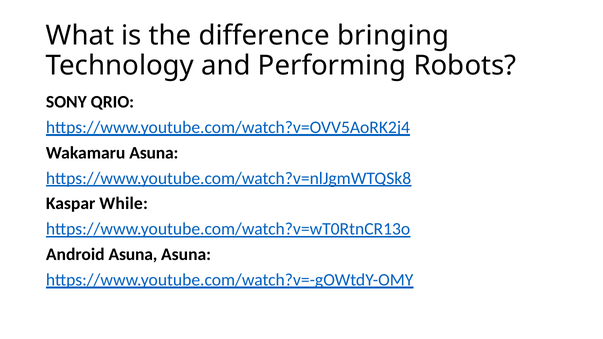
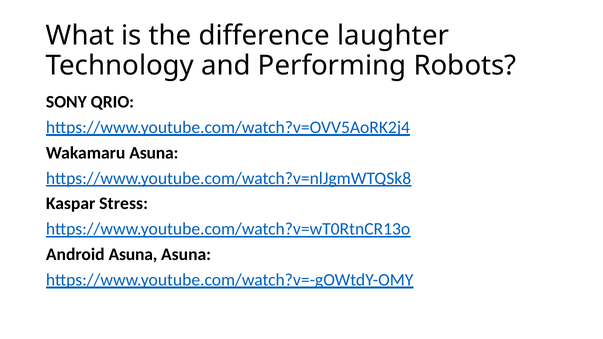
bringing: bringing -> laughter (393, 36)
While: While -> Stress (124, 204)
